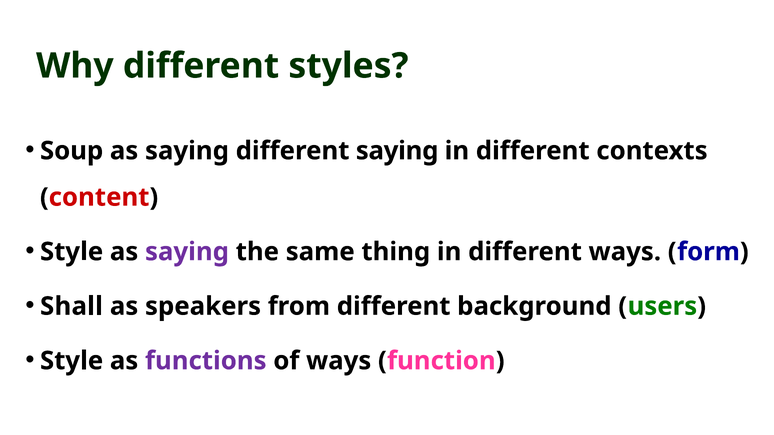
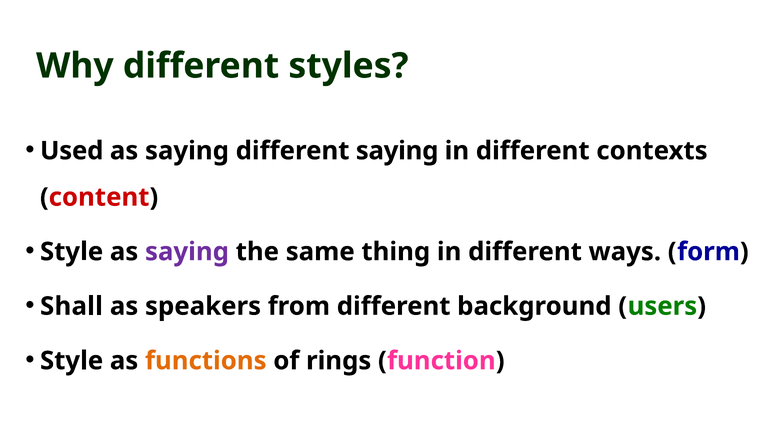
Soup: Soup -> Used (72, 151)
functions colour: purple -> orange (206, 361)
of ways: ways -> rings (339, 361)
